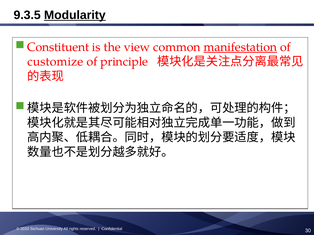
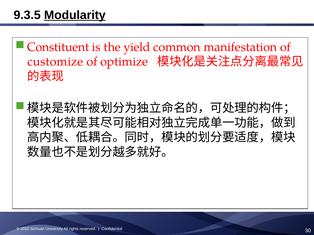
view: view -> yield (137, 47)
manifestation underline: present -> none (240, 47)
principle: principle -> optimize (124, 62)
